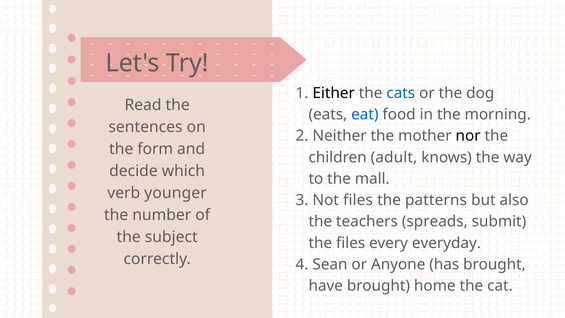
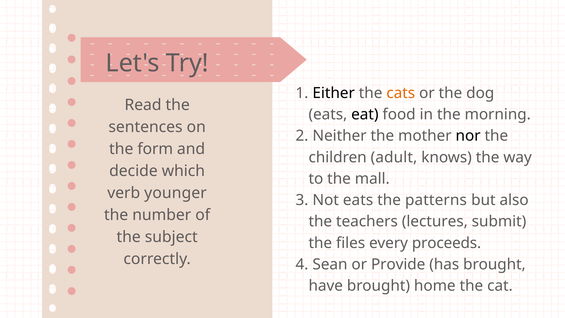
cats colour: blue -> orange (401, 93)
eat colour: blue -> black (365, 114)
Not files: files -> eats (358, 200)
spreads: spreads -> lectures (435, 221)
everyday: everyday -> proceeds (446, 243)
Anyone: Anyone -> Provide (398, 264)
